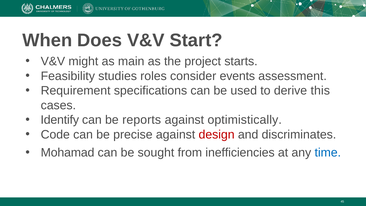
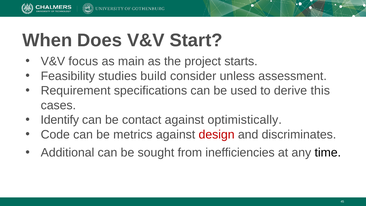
might: might -> focus (83, 61)
roles: roles -> build (153, 76)
events: events -> unless (237, 76)
reports: reports -> contact (142, 120)
precise: precise -> metrics (133, 135)
Mohamad: Mohamad -> Additional (67, 153)
time colour: blue -> black (328, 153)
